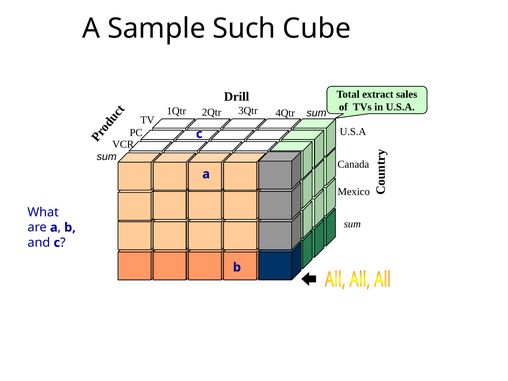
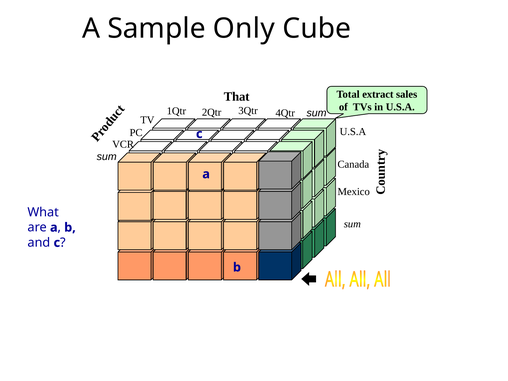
Such: Such -> Only (244, 28)
Drill: Drill -> That (237, 97)
